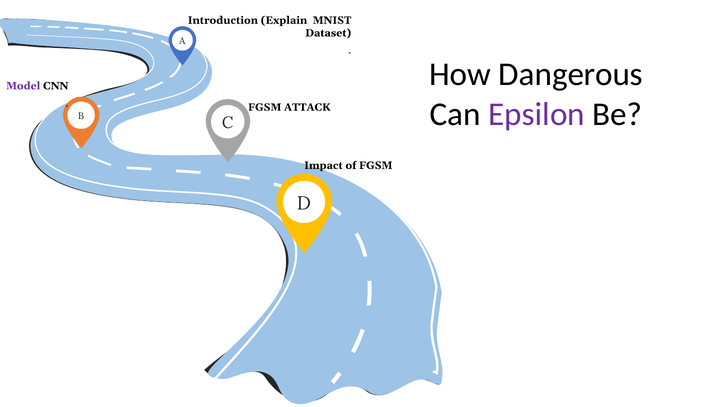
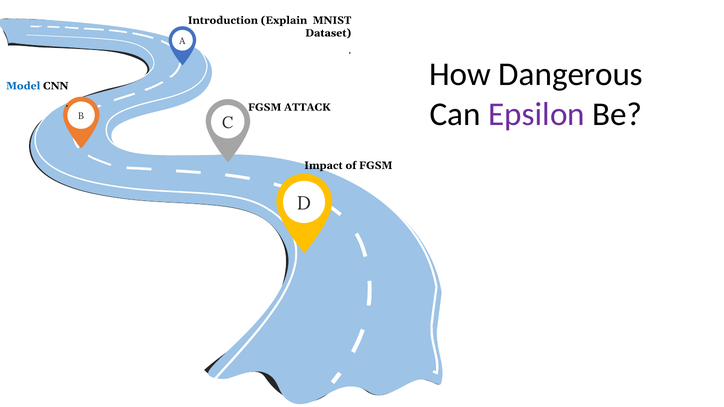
Model colour: purple -> blue (23, 86)
